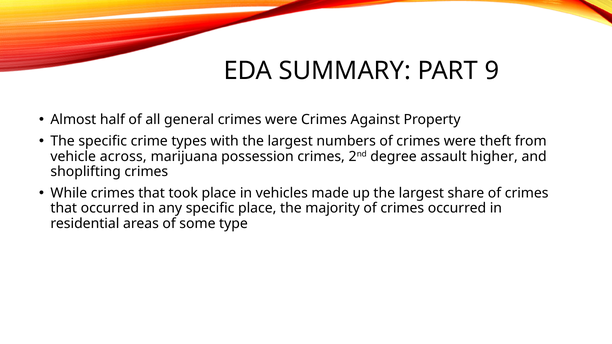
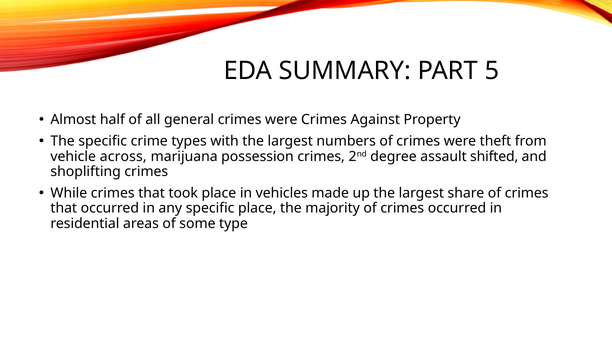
9: 9 -> 5 (492, 71)
higher: higher -> shifted (494, 157)
